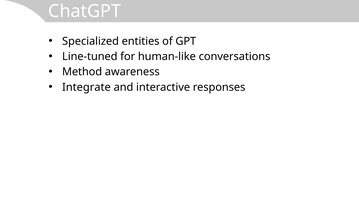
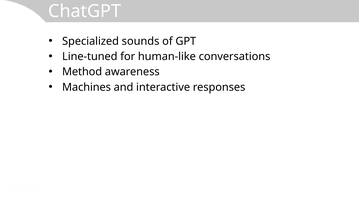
entities: entities -> sounds (141, 41)
Integrate: Integrate -> Machines (86, 87)
